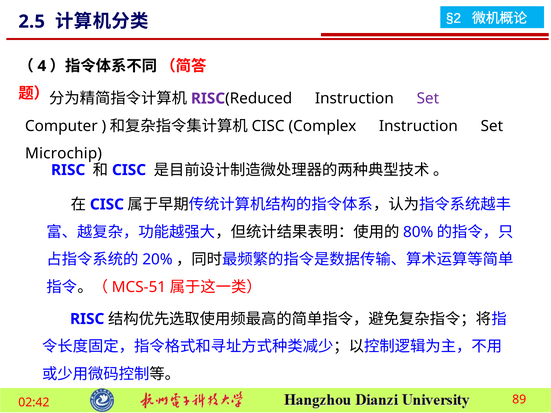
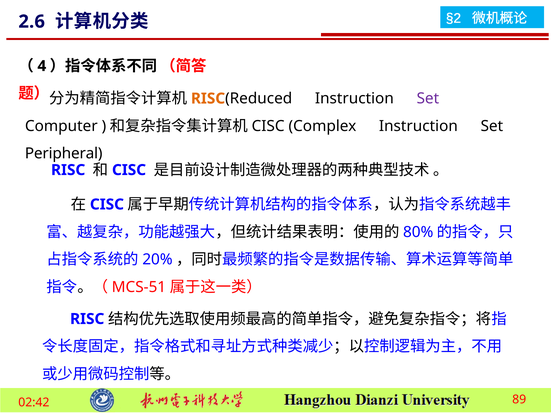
2.5: 2.5 -> 2.6 (32, 22)
RISC colour: purple -> orange (208, 99)
Microchip: Microchip -> Peripheral (64, 154)
